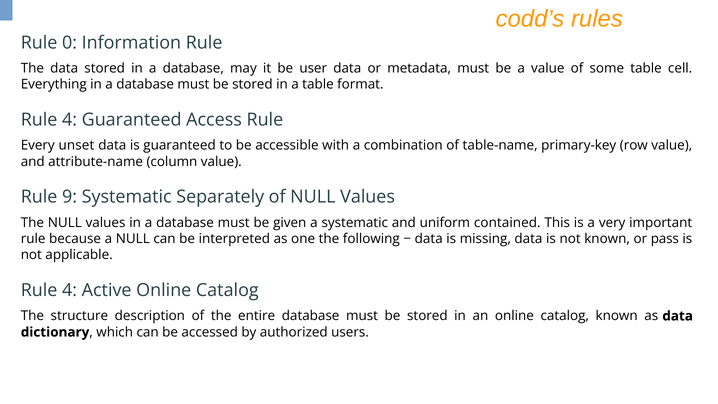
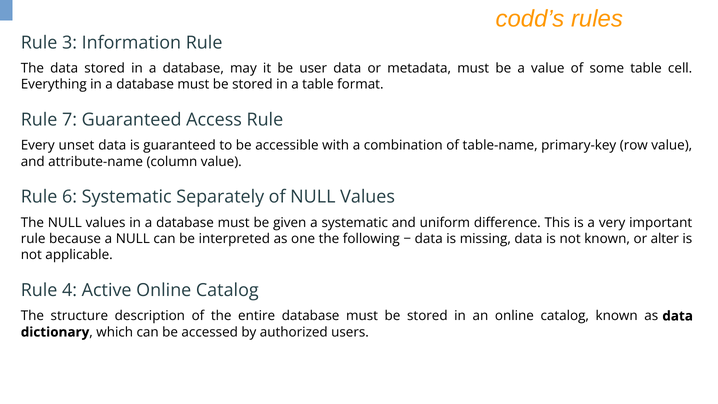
0: 0 -> 3 (70, 43)
4: 4 -> 7 (70, 120)
9: 9 -> 6 (70, 197)
contained: contained -> difference (507, 223)
pass: pass -> alter (665, 239)
